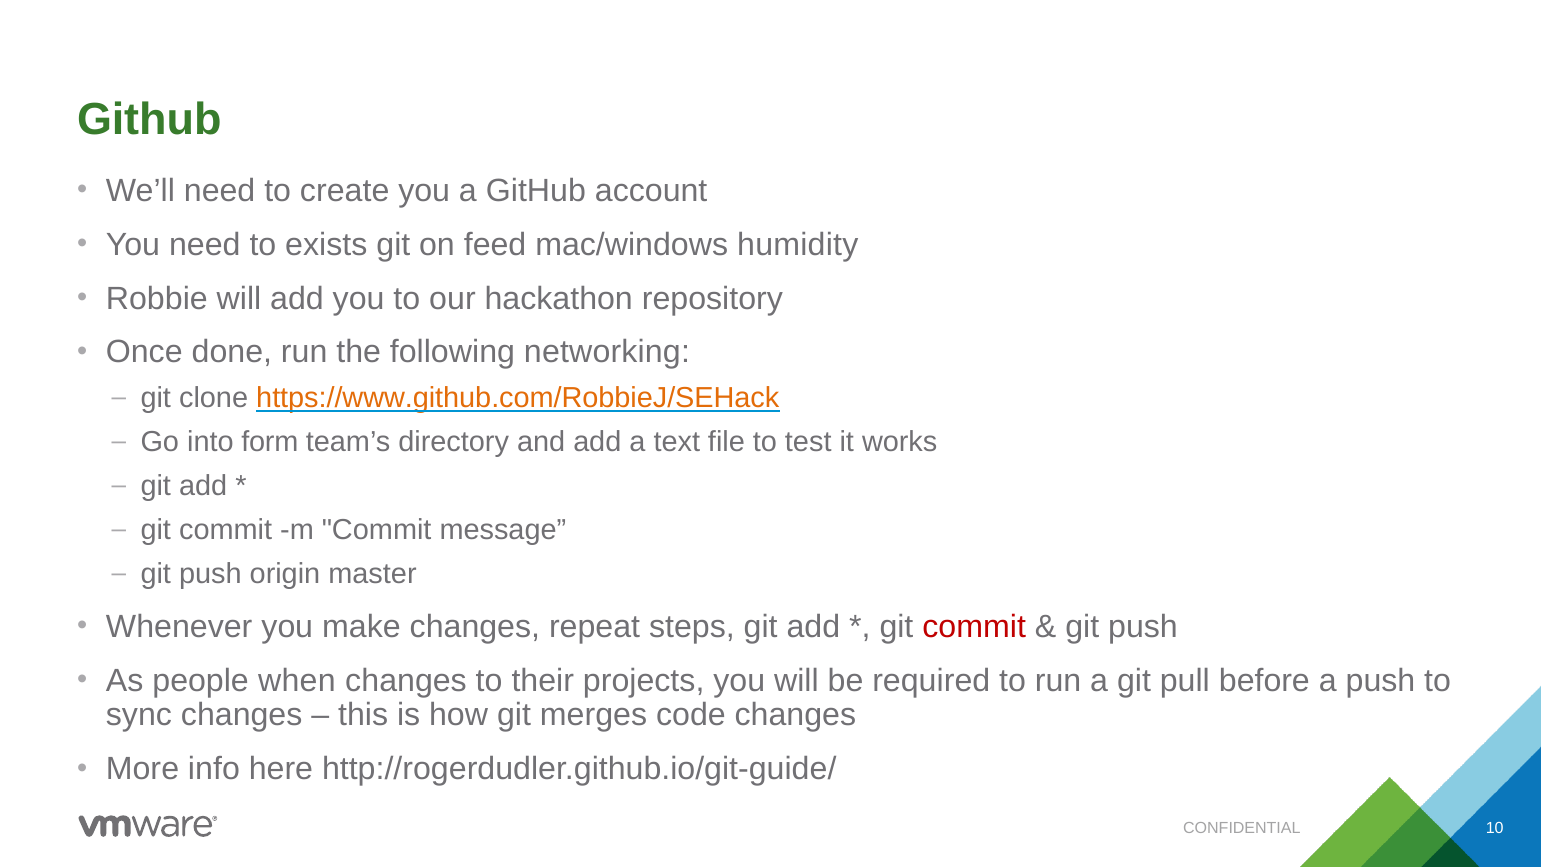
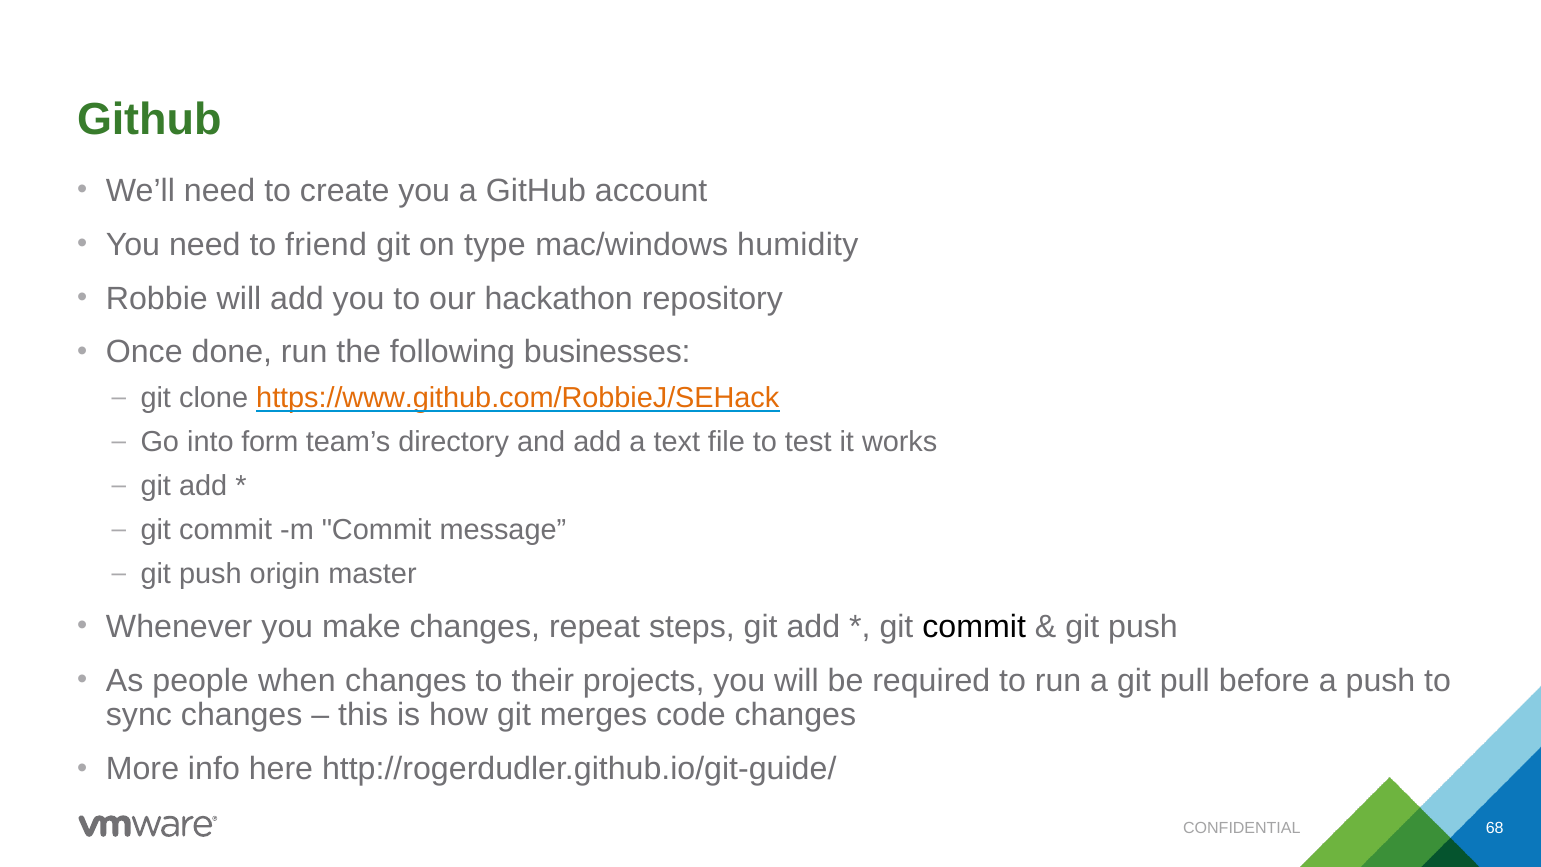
exists: exists -> friend (326, 245)
feed: feed -> type (495, 245)
networking: networking -> businesses (607, 352)
commit colour: red -> black (974, 627)
10: 10 -> 68 (1495, 828)
